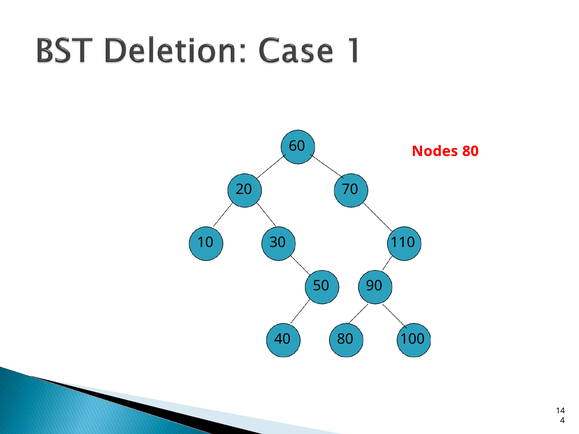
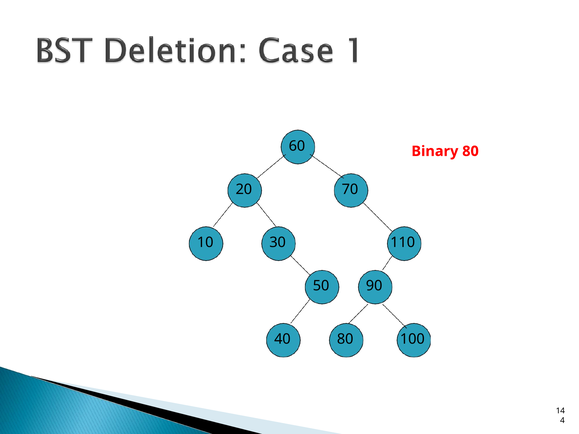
Nodes: Nodes -> Binary (435, 151)
